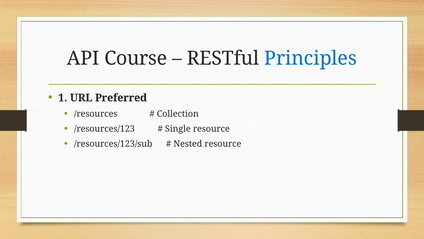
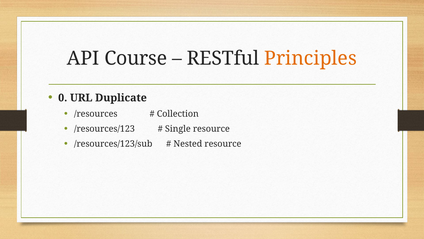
Principles colour: blue -> orange (311, 58)
1: 1 -> 0 (63, 98)
Preferred: Preferred -> Duplicate (121, 98)
